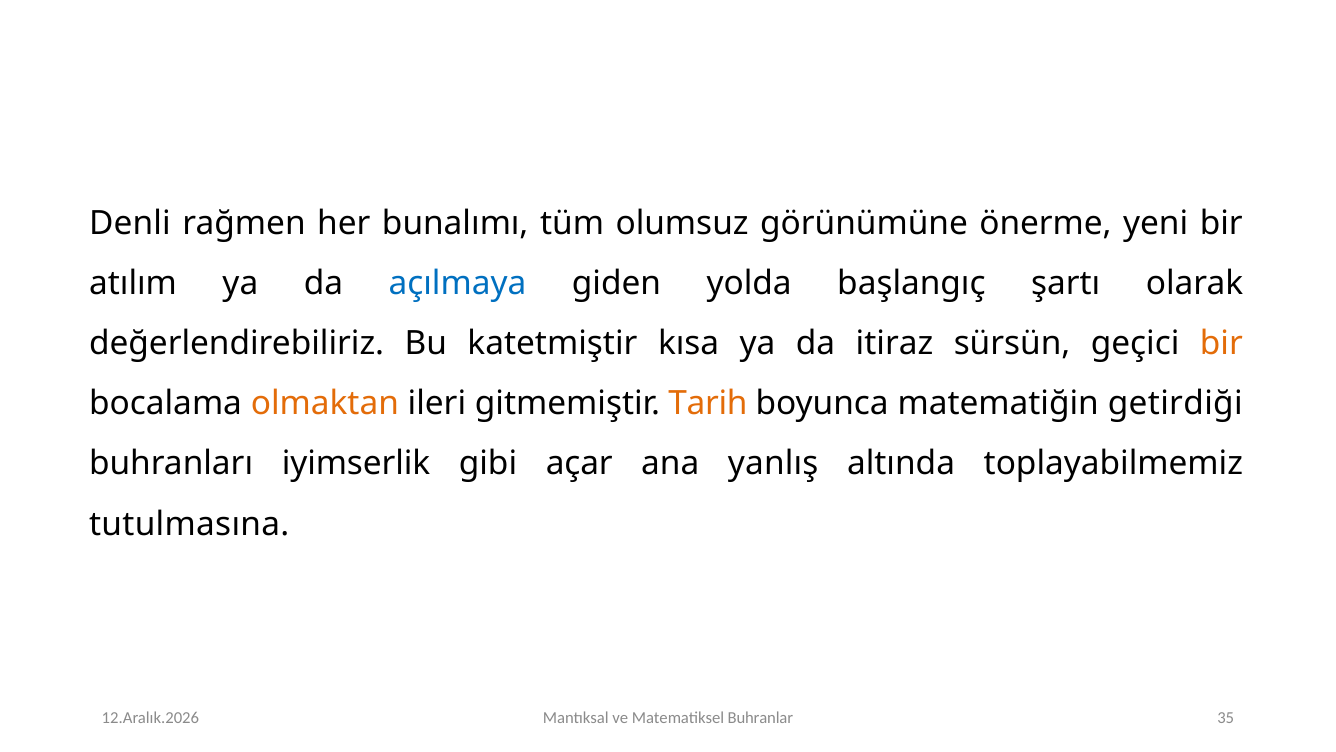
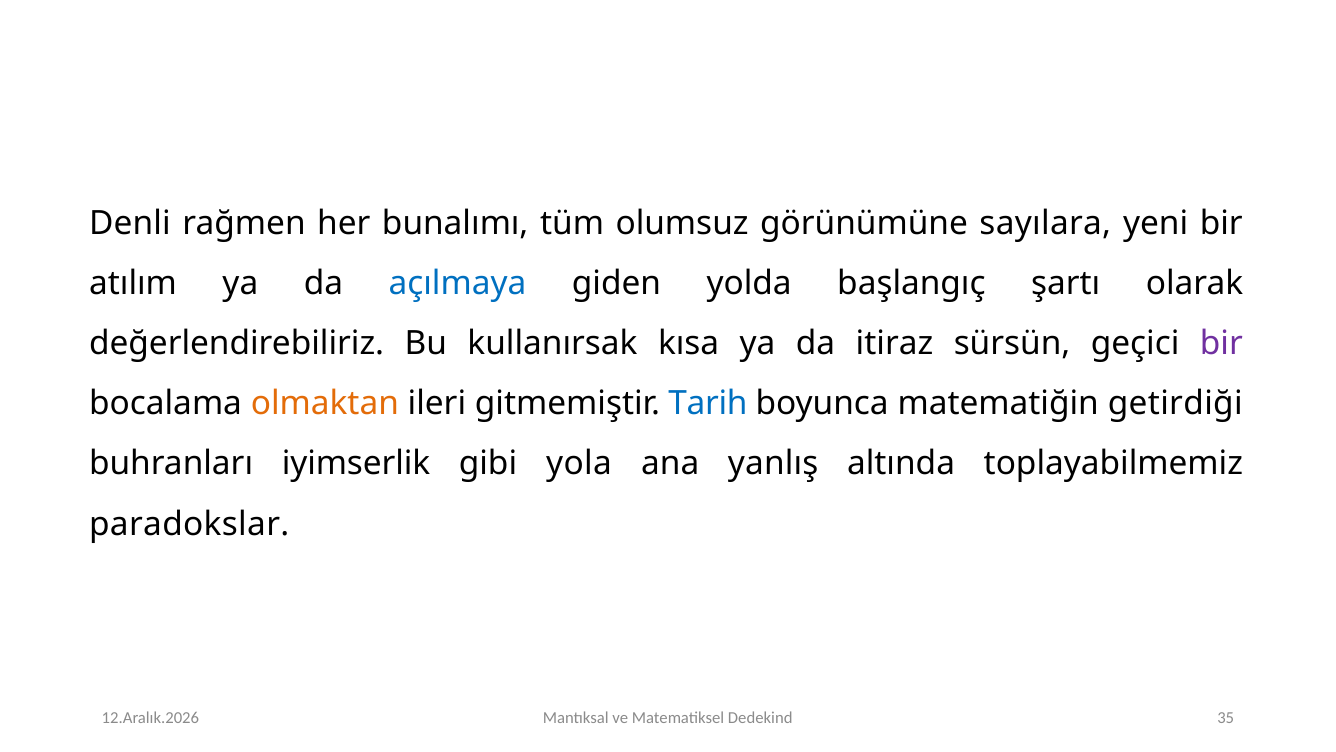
önerme: önerme -> sayılara (1045, 223)
katetmiştir: katetmiştir -> kullanırsak (552, 343)
bir colour: orange -> purple (1221, 343)
Tarih colour: orange -> blue (708, 403)
açar: açar -> yola (579, 464)
tutulmasına: tutulmasına -> paradokslar (189, 524)
Buhranlar: Buhranlar -> Dedekind (760, 718)
